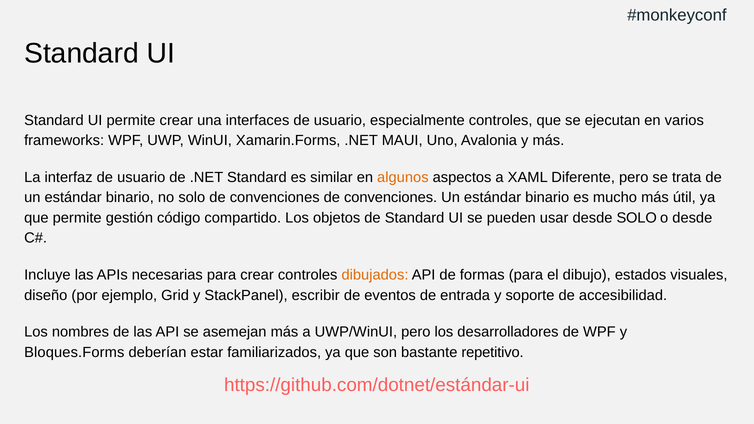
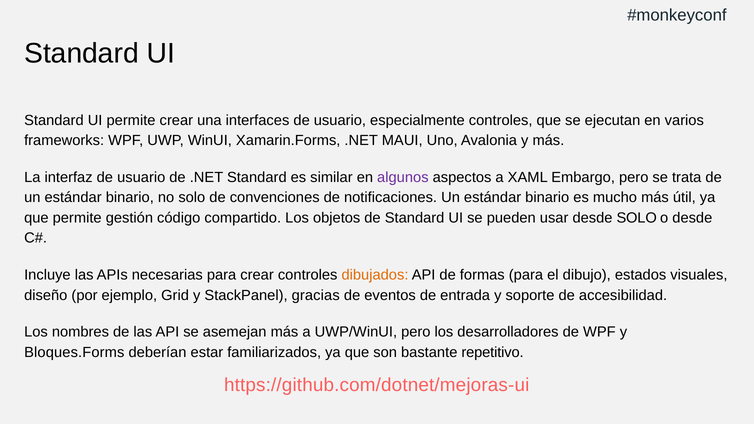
algunos colour: orange -> purple (403, 177)
Diferente: Diferente -> Embargo (583, 177)
convenciones de convenciones: convenciones -> notificaciones (391, 198)
escribir: escribir -> gracias (316, 295)
https://github.com/dotnet/estándar-ui: https://github.com/dotnet/estándar-ui -> https://github.com/dotnet/mejoras-ui (377, 385)
